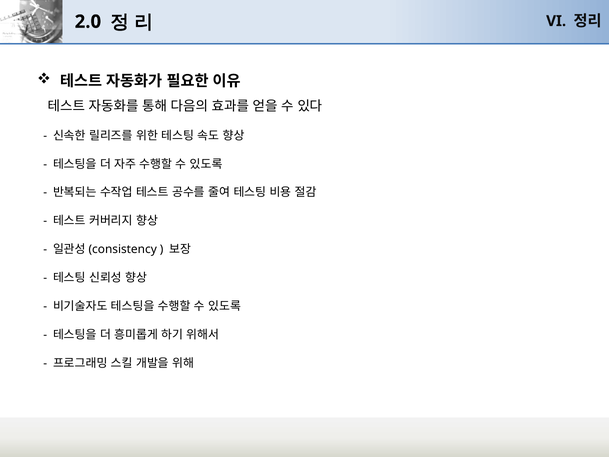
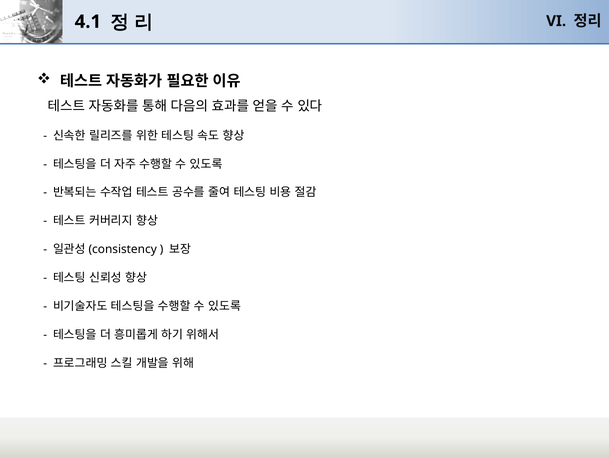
2.0: 2.0 -> 4.1 (88, 22)
